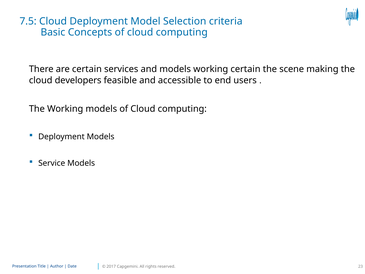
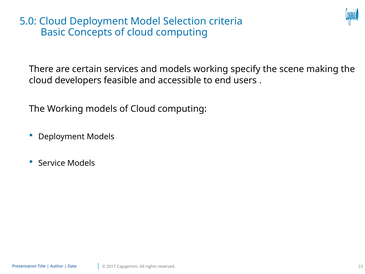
7.5: 7.5 -> 5.0 (28, 21)
working certain: certain -> specify (245, 69)
